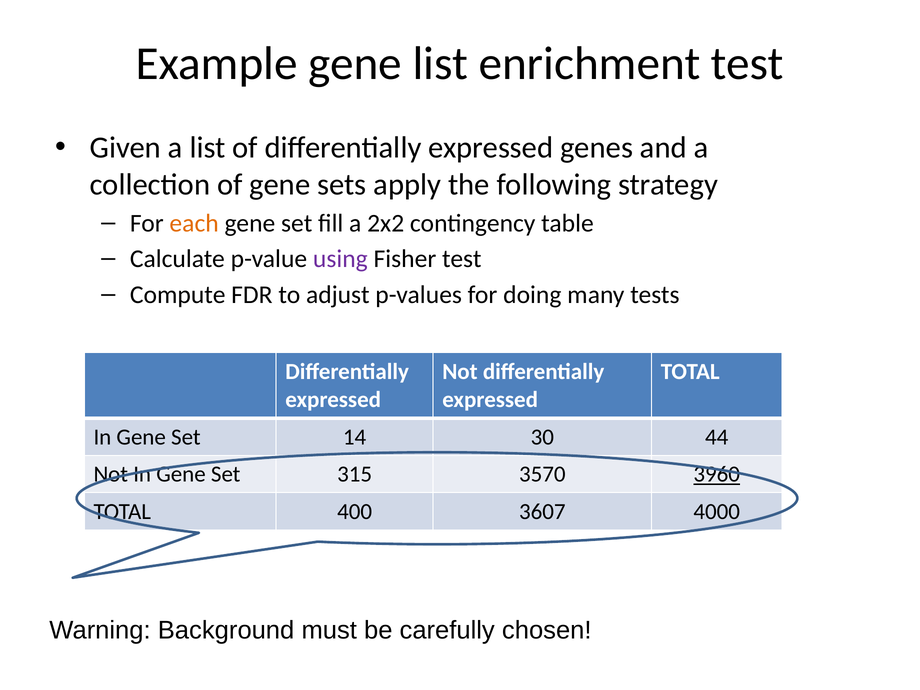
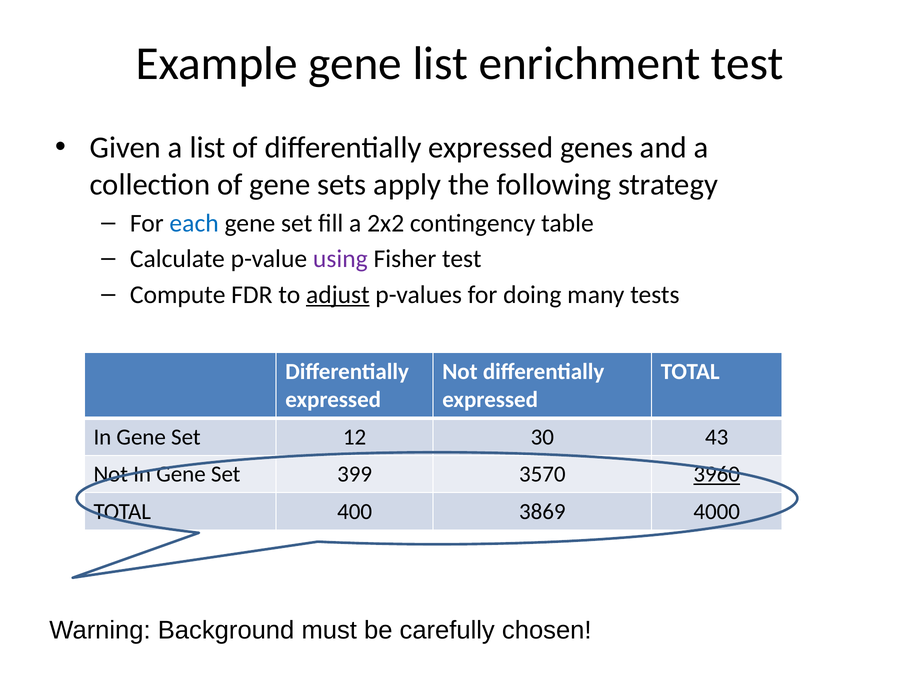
each colour: orange -> blue (194, 223)
adjust underline: none -> present (338, 295)
14: 14 -> 12 (355, 437)
44: 44 -> 43 (717, 437)
315: 315 -> 399 (355, 474)
3607: 3607 -> 3869 (542, 512)
